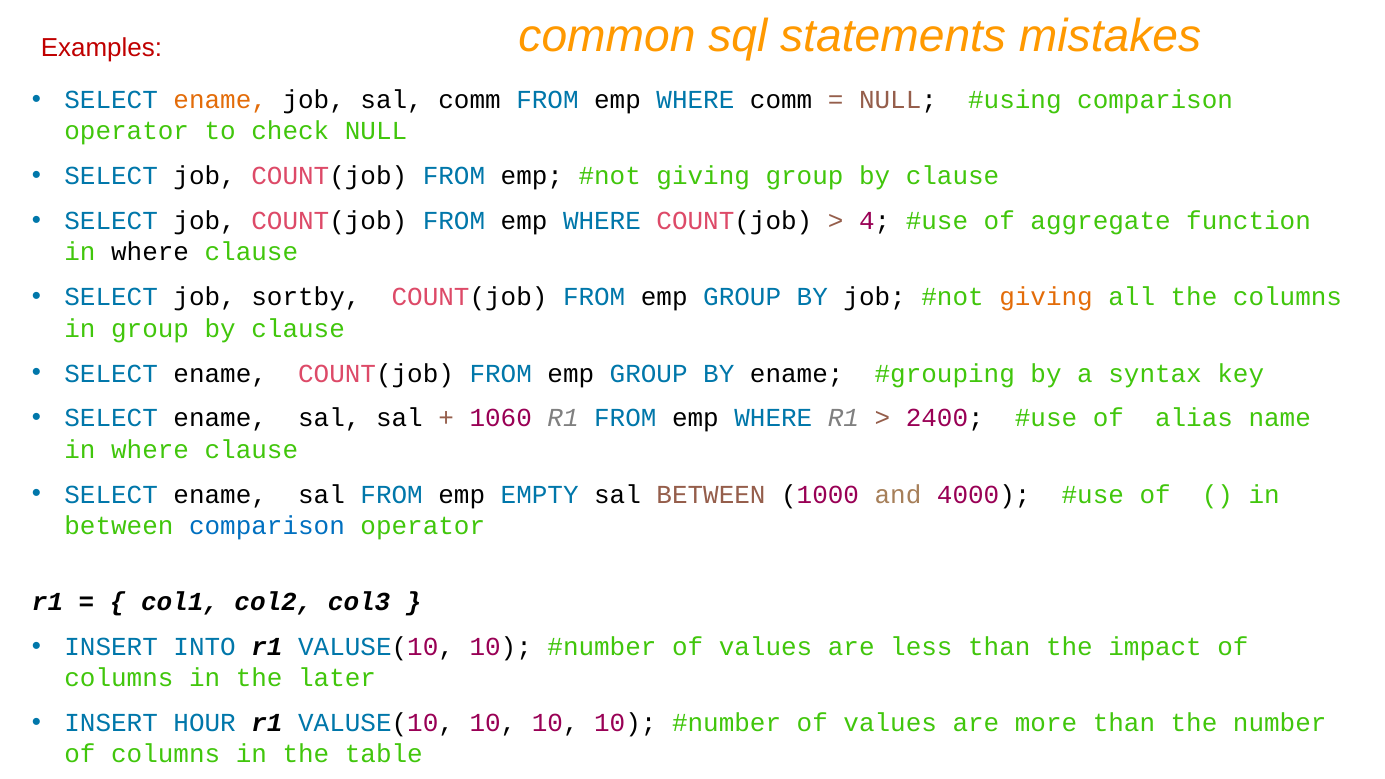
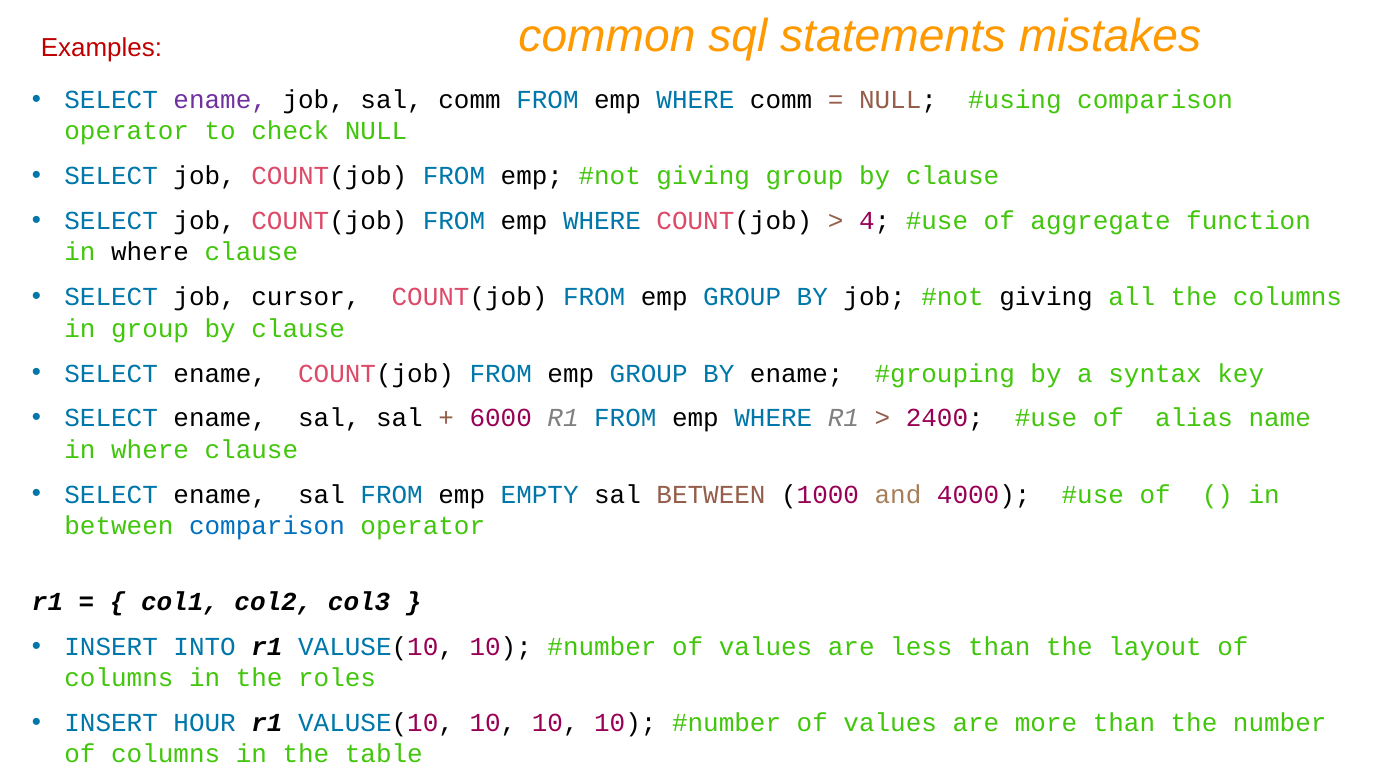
ename colour: orange -> purple (220, 100)
sortby: sortby -> cursor (306, 297)
giving colour: orange -> black (1046, 297)
1060: 1060 -> 6000 (501, 418)
impact: impact -> layout (1155, 647)
later: later -> roles (337, 678)
